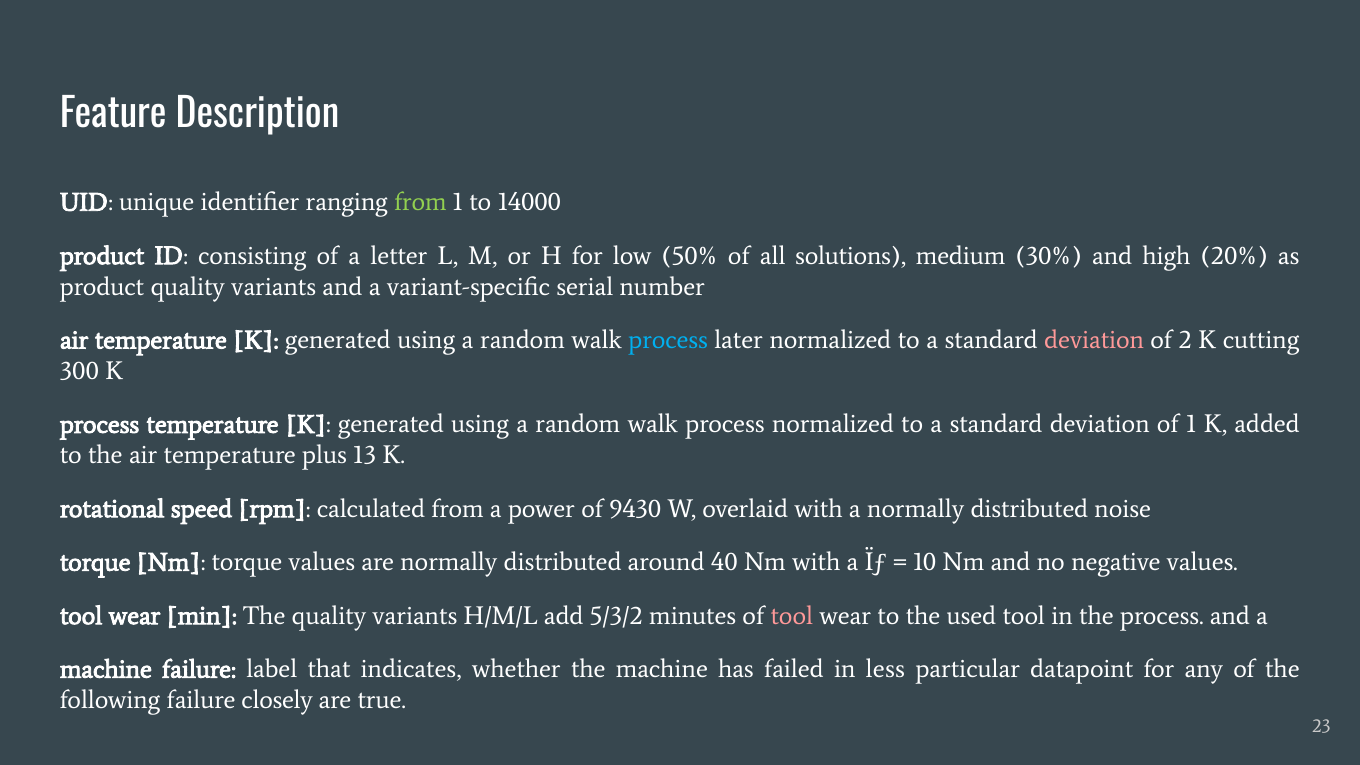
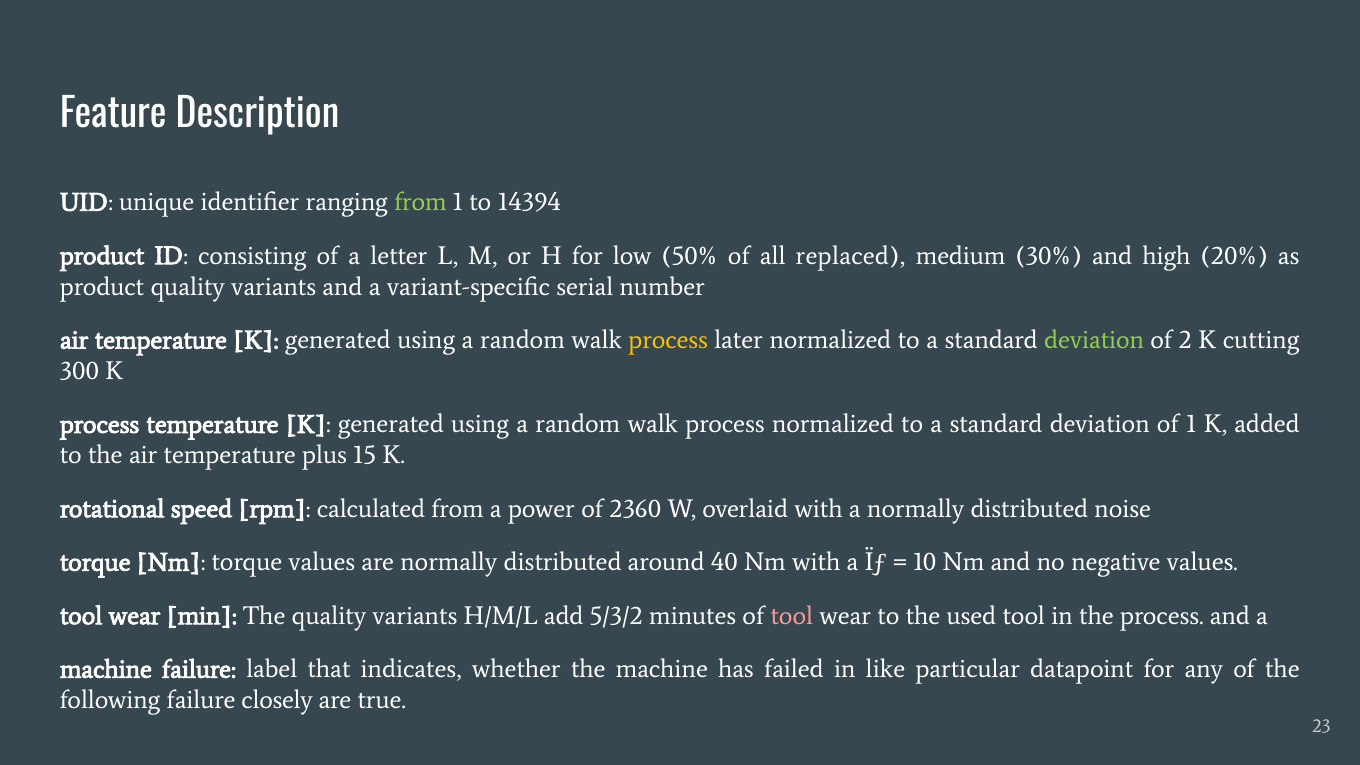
14000: 14000 -> 14394 (529, 202)
solutions: solutions -> replaced (850, 256)
process colour: light blue -> yellow (668, 340)
deviation colour: pink -> light green (1094, 340)
13: 13 -> 15 (365, 455)
9430: 9430 -> 2360 (635, 509)
less: less -> like (885, 669)
